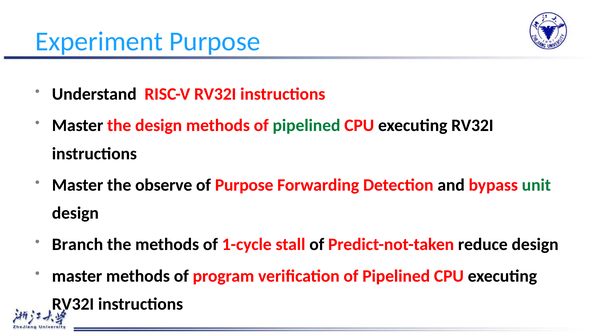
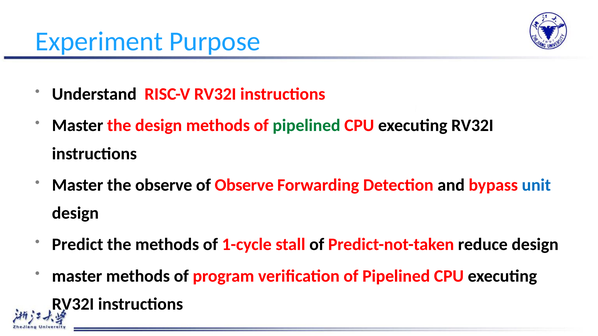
of Purpose: Purpose -> Observe (244, 185)
unit colour: green -> blue (536, 185)
Branch: Branch -> Predict (78, 245)
